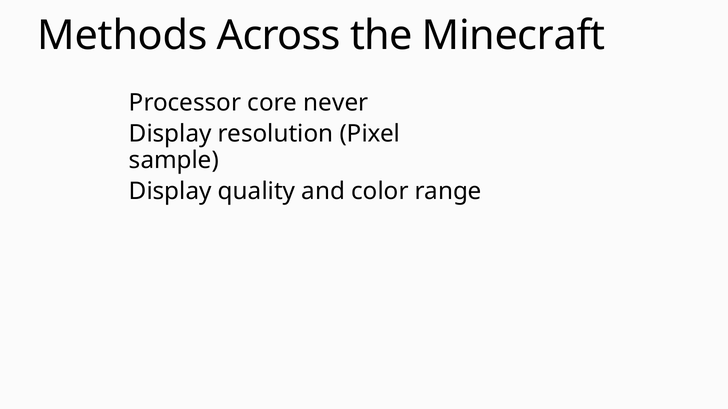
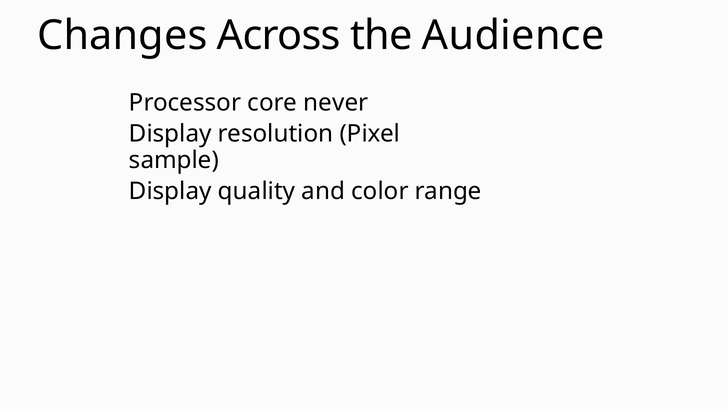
Methods: Methods -> Changes (122, 36)
Minecraft: Minecraft -> Audience (513, 36)
